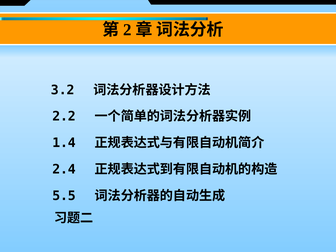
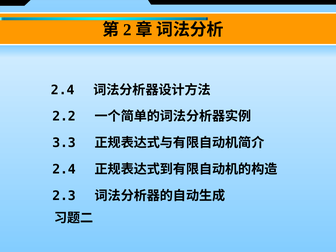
3.2: 3.2 -> 2.4 (63, 90)
1.4: 1.4 -> 3.3 (64, 143)
5.5: 5.5 -> 2.3 (64, 196)
